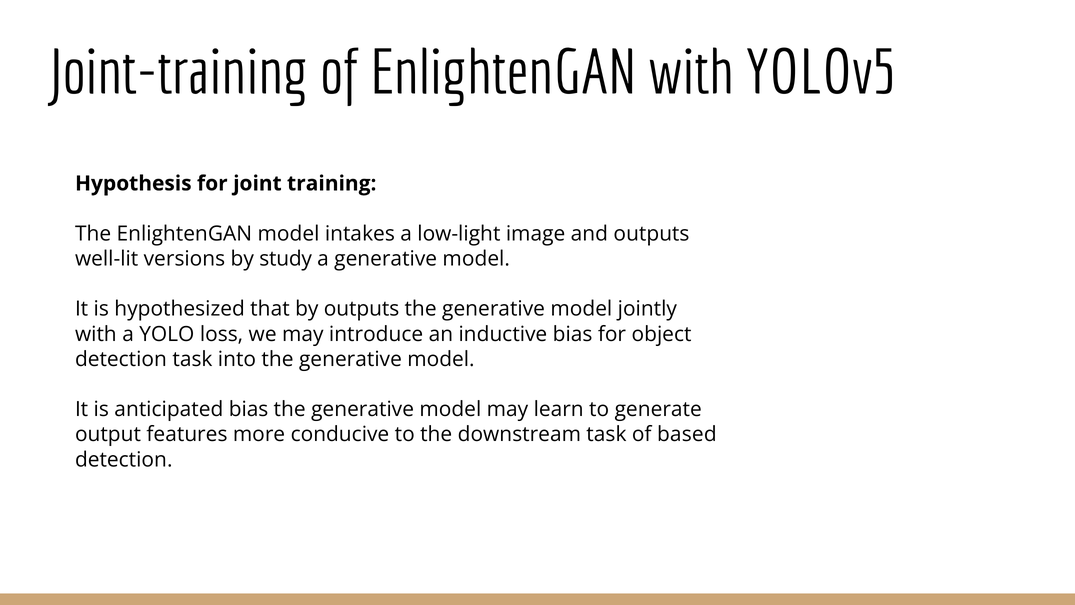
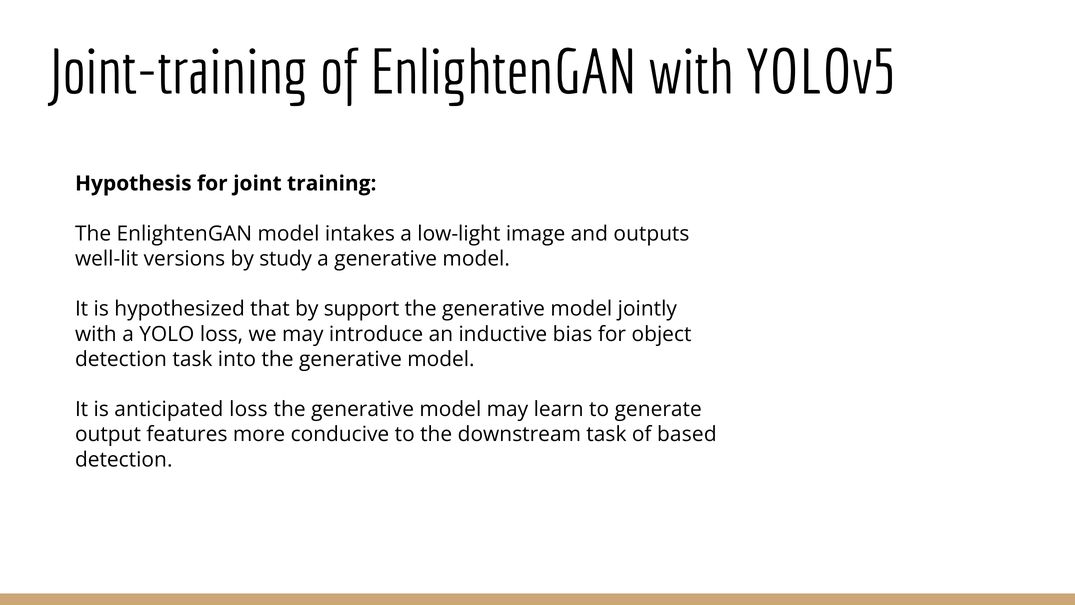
by outputs: outputs -> support (362, 309)
anticipated bias: bias -> loss (248, 409)
